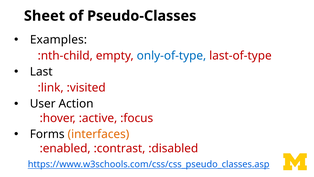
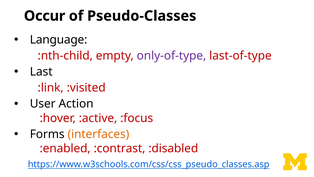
Sheet: Sheet -> Occur (45, 16)
Examples: Examples -> Language (59, 40)
only-of-type colour: blue -> purple (171, 56)
